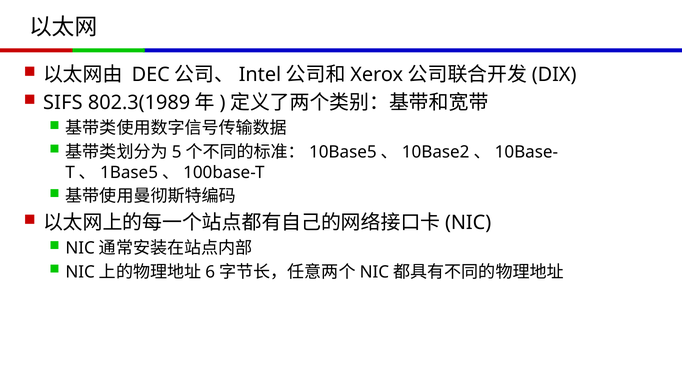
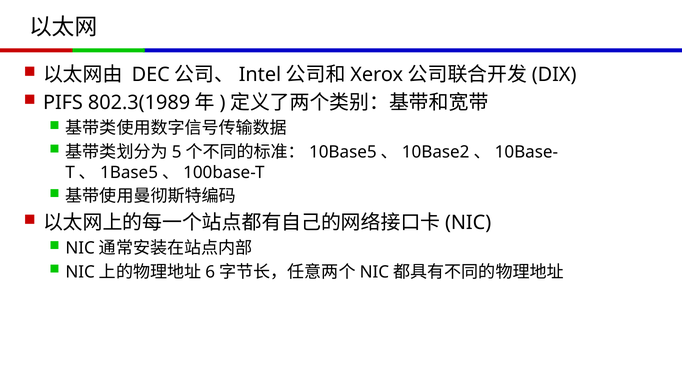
SIFS: SIFS -> PIFS (63, 103)
